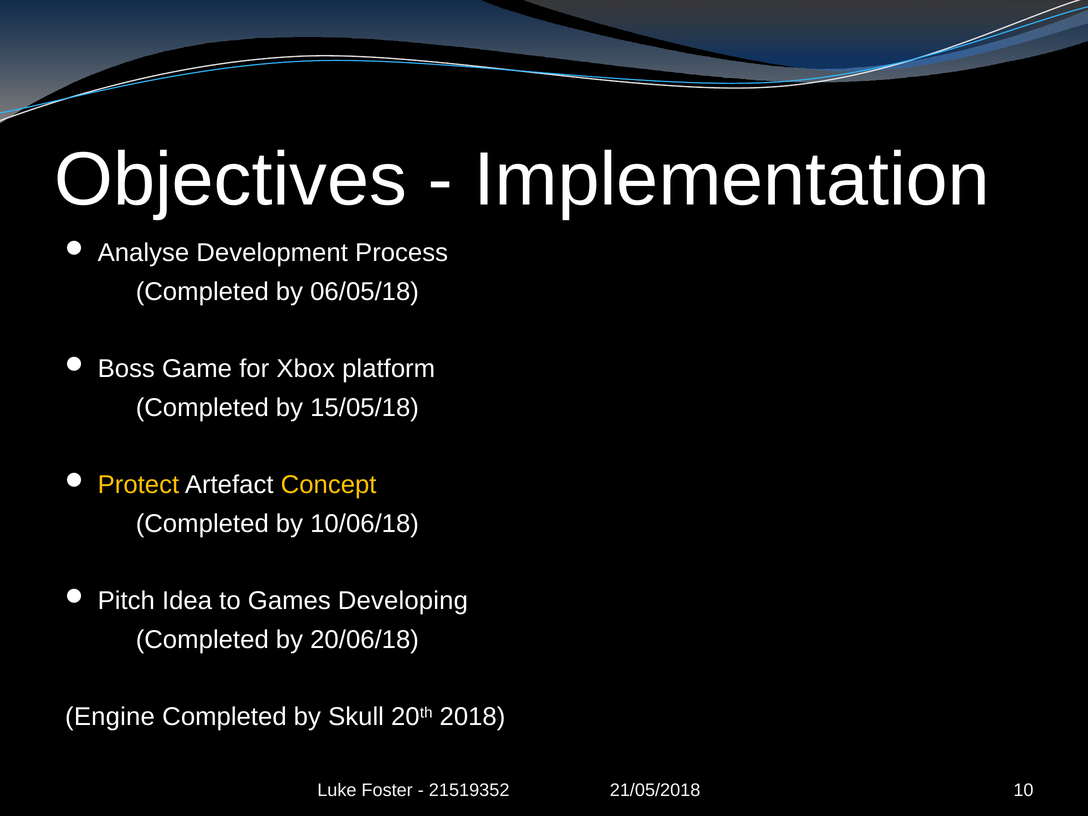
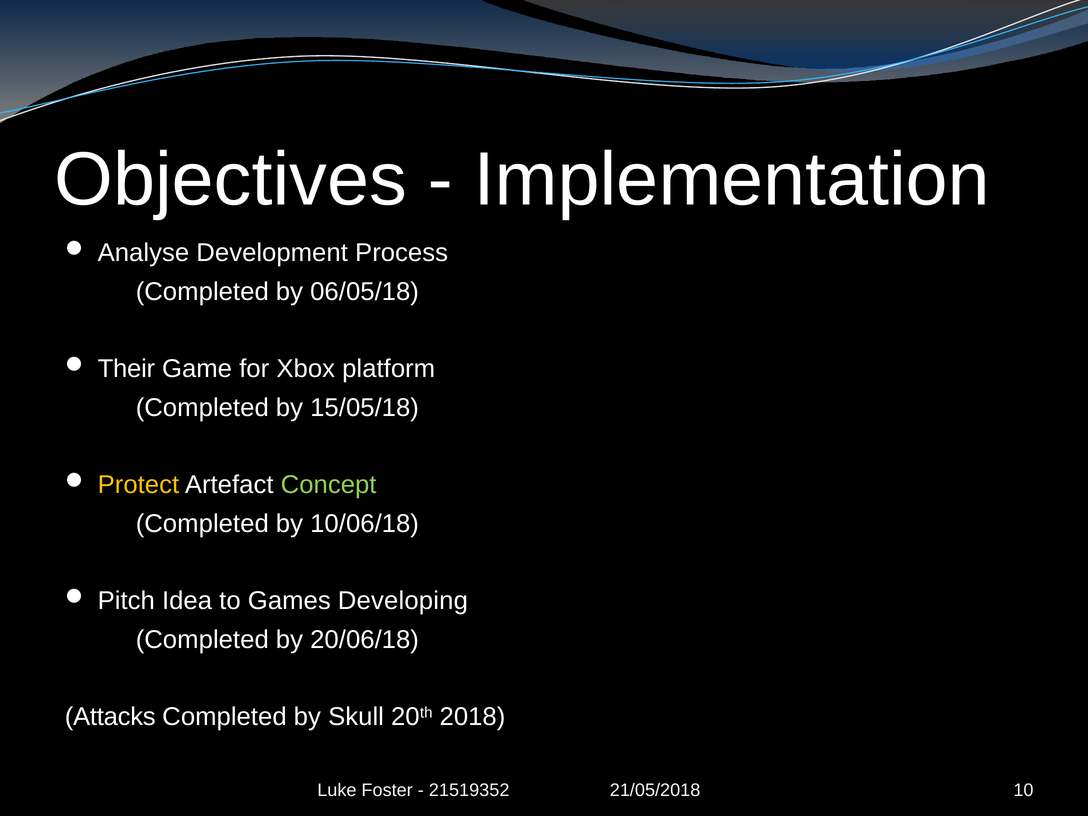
Boss: Boss -> Their (126, 369)
Concept colour: yellow -> light green (329, 485)
Engine: Engine -> Attacks (110, 717)
